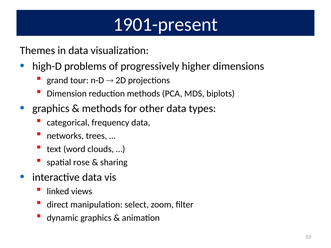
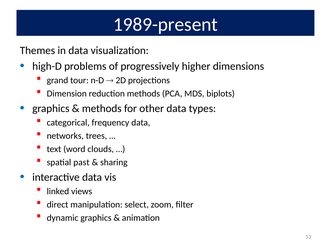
1901-present: 1901-present -> 1989-present (165, 25)
rose: rose -> past (81, 162)
